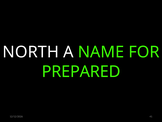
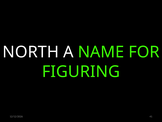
PREPARED: PREPARED -> FIGURING (81, 71)
